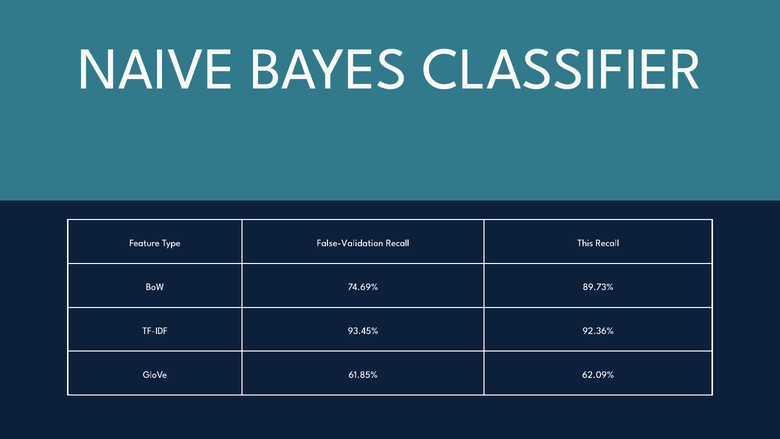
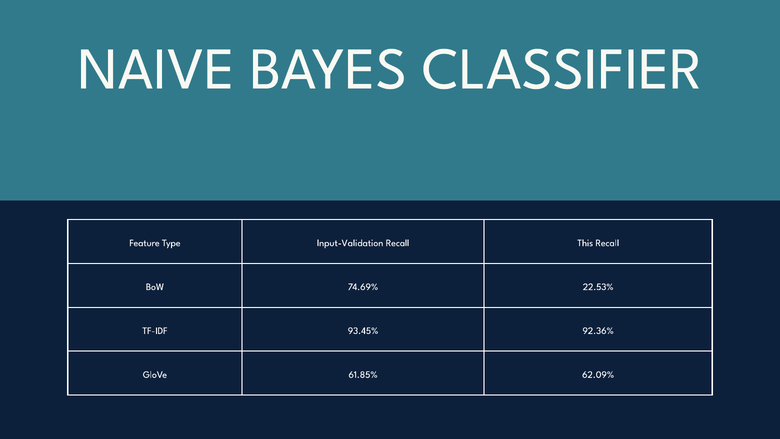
False-Validation: False-Validation -> Input-Validation (350, 243)
89.73%: 89.73% -> 22.53% (598, 287)
